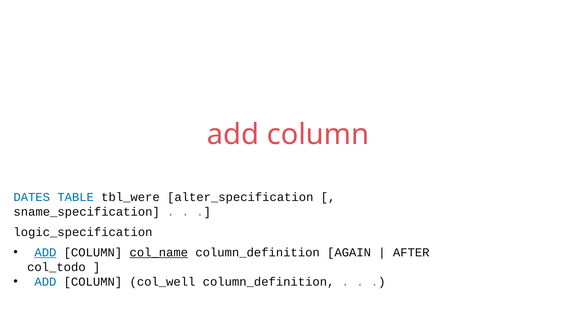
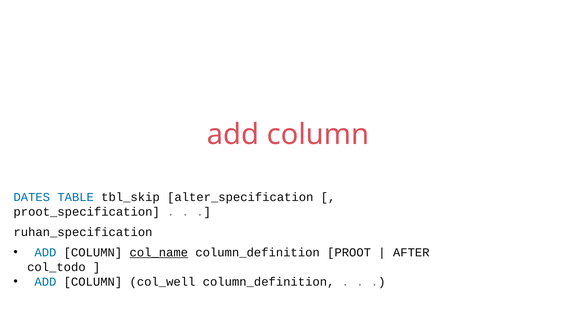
tbl_were: tbl_were -> tbl_skip (130, 197)
sname_specification: sname_specification -> proot_specification (87, 212)
logic_specification: logic_specification -> ruhan_specification (83, 232)
ADD underline: present -> none (45, 253)
AGAIN: AGAIN -> PROOT (349, 253)
